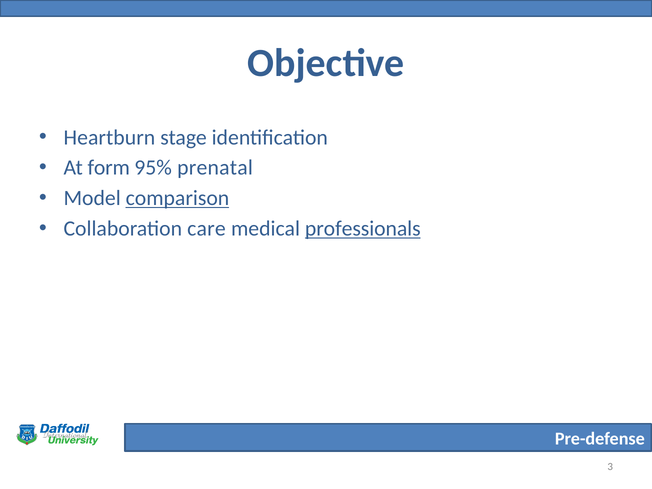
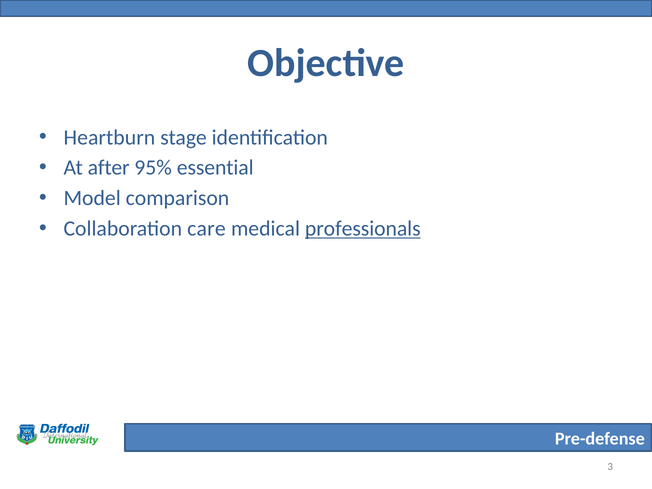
form: form -> after (109, 168)
prenatal: prenatal -> essential (215, 168)
comparison underline: present -> none (177, 198)
